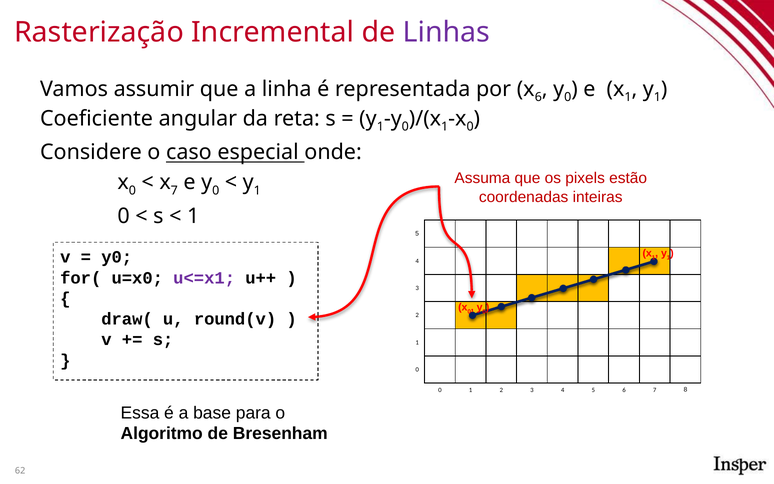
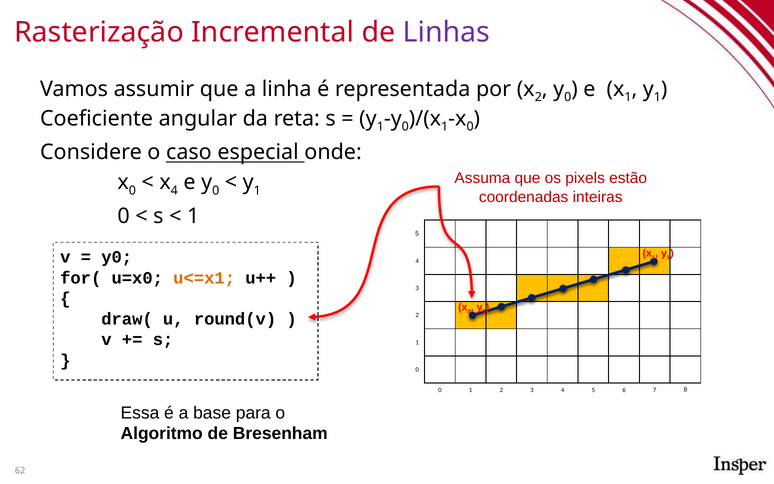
6: 6 -> 2 (538, 97)
7: 7 -> 4 (174, 191)
u<=x1 colour: purple -> orange (204, 278)
